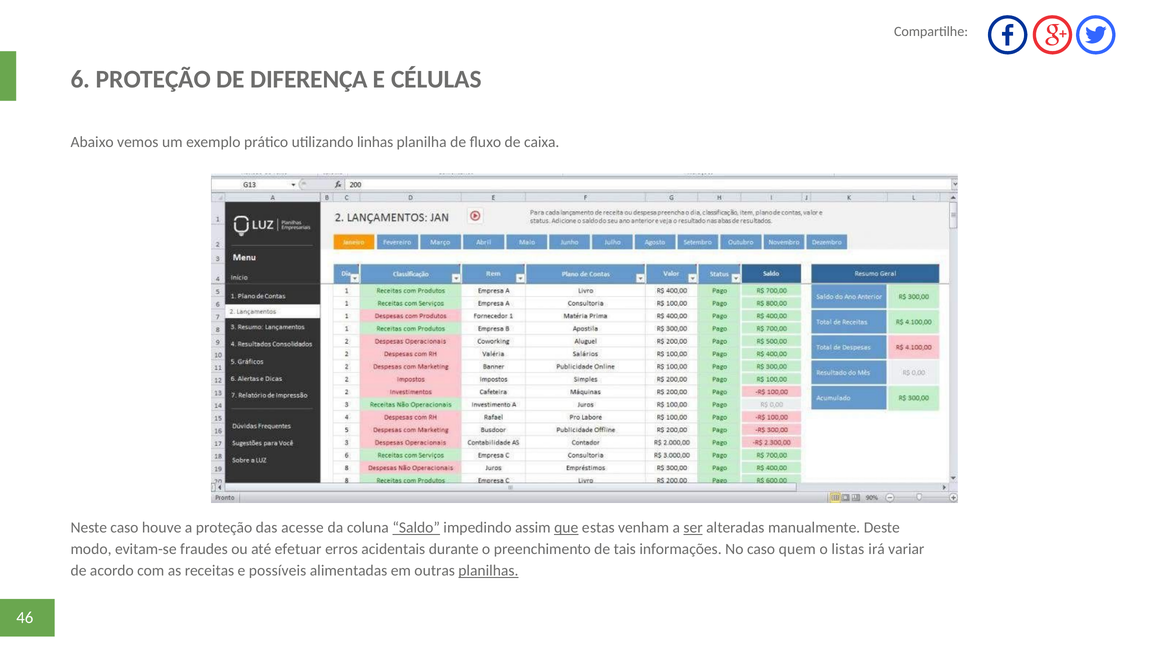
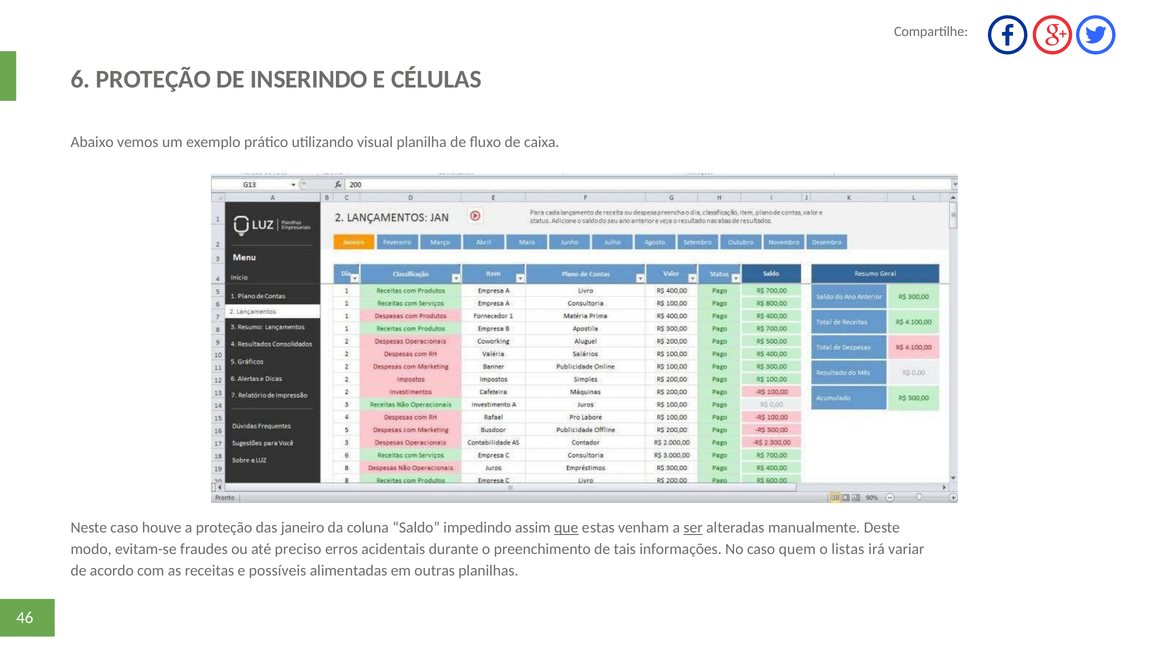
DIFERENÇA: DIFERENÇA -> INSERINDO (309, 79)
linhas: linhas -> visual (375, 142)
acesse: acesse -> janeiro (303, 528)
Saldo underline: present -> none (416, 528)
efetuar: efetuar -> preciso (298, 549)
planilhas underline: present -> none (488, 571)
